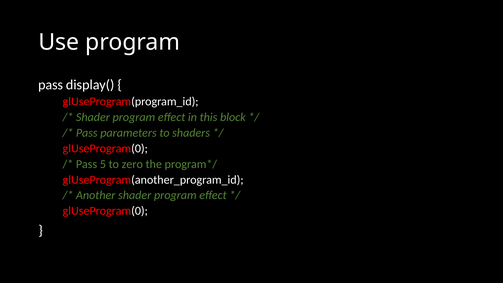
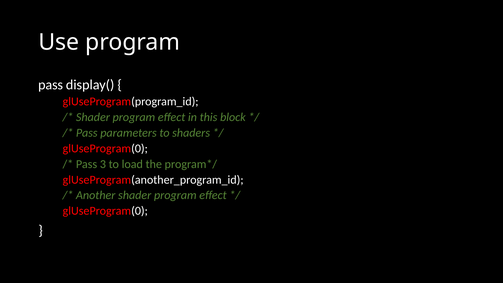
5: 5 -> 3 (103, 164)
zero: zero -> load (132, 164)
